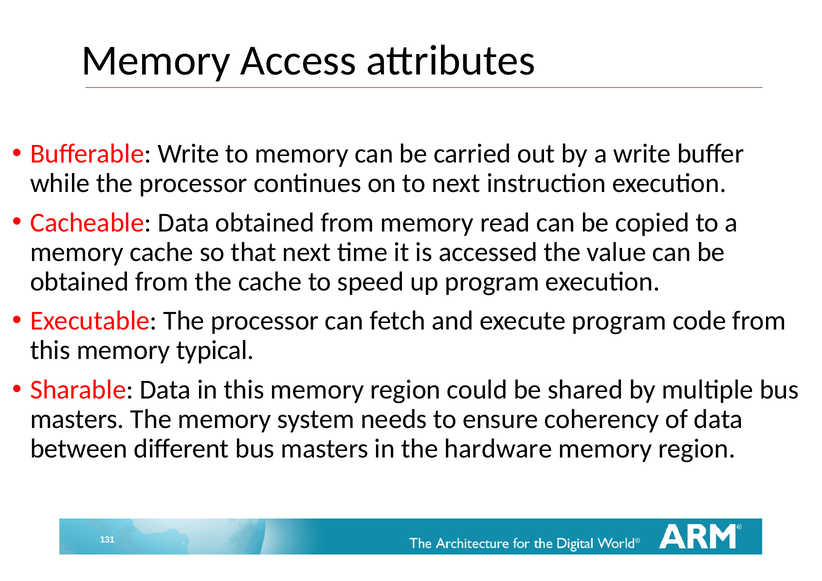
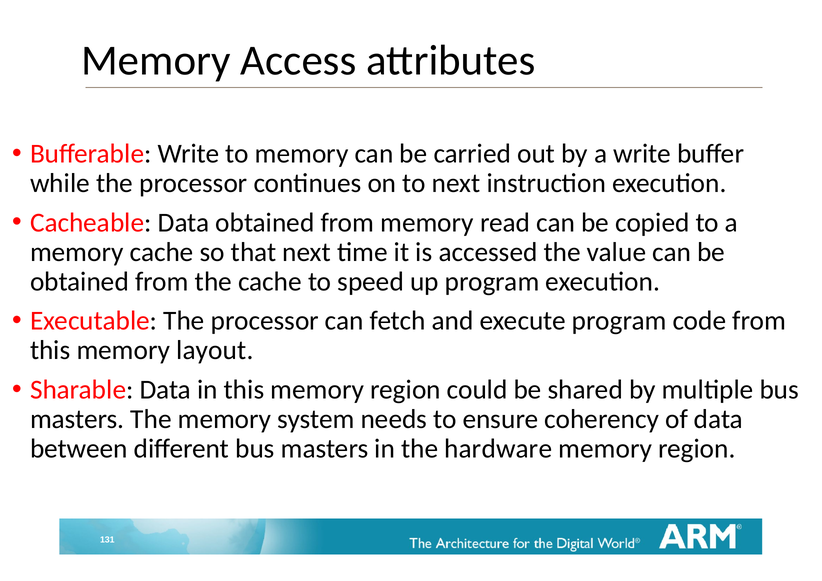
typical: typical -> layout (215, 350)
